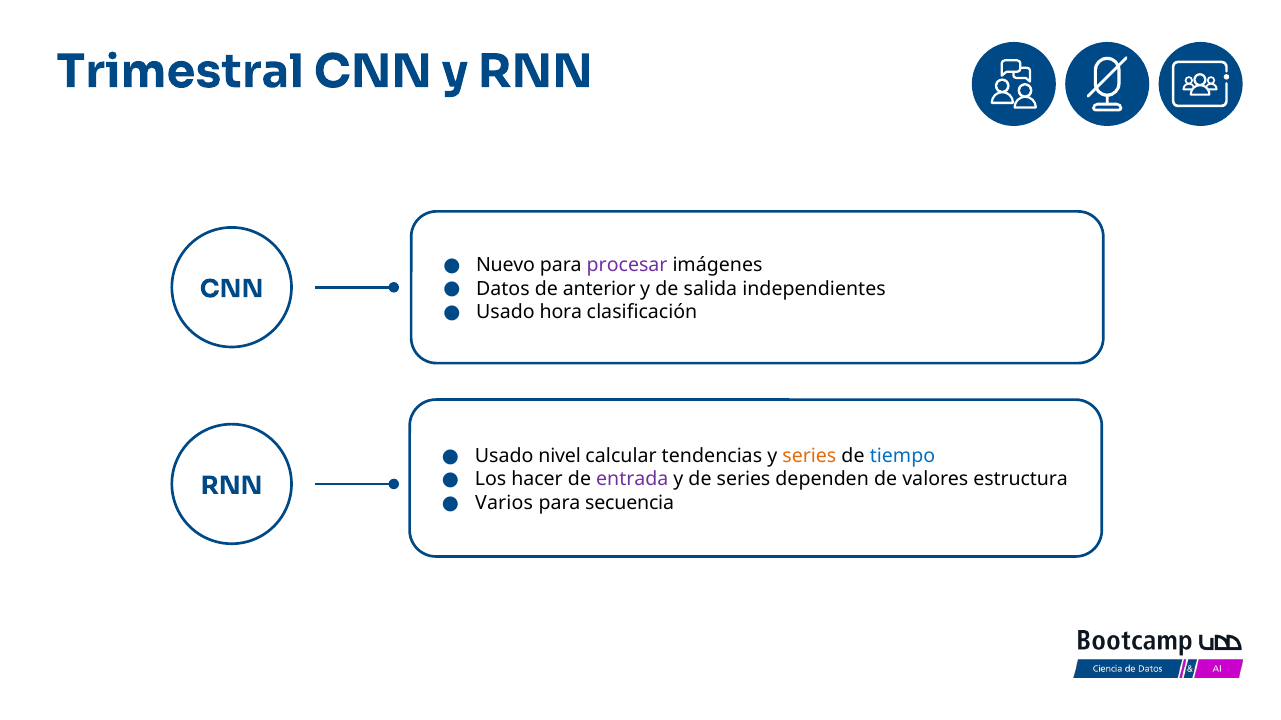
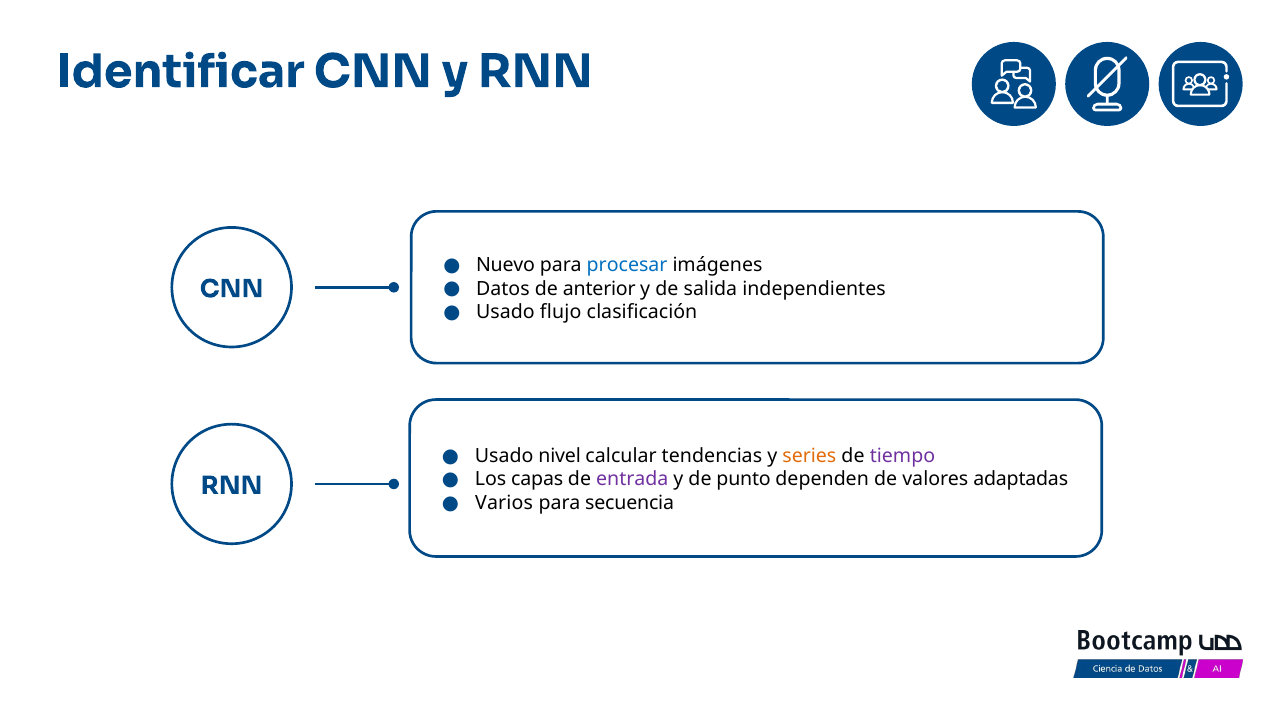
Trimestral: Trimestral -> Identificar (180, 72)
procesar colour: purple -> blue (627, 265)
hora: hora -> flujo (561, 312)
tiempo colour: blue -> purple (902, 456)
hacer: hacer -> capas (537, 480)
de series: series -> punto (744, 480)
estructura: estructura -> adaptadas (1021, 480)
